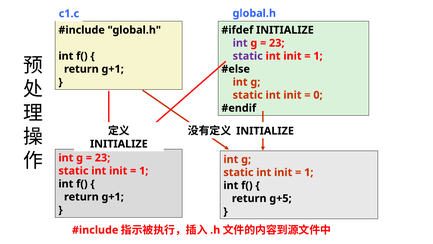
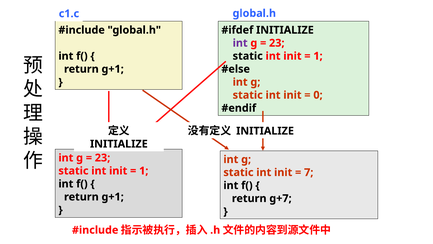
static colour: purple -> black (248, 56)
1: 1 -> 7 (309, 172)
g+5: g+5 -> g+7 (280, 198)
